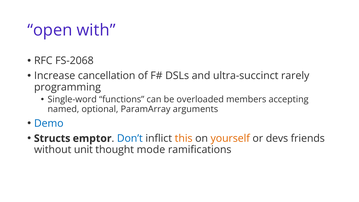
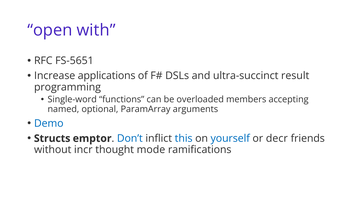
FS-2068: FS-2068 -> FS-5651 (74, 61)
cancellation: cancellation -> applications (107, 76)
rarely: rarely -> result (295, 76)
this colour: orange -> blue (184, 138)
yourself colour: orange -> blue (230, 138)
devs: devs -> decr (277, 138)
unit: unit -> incr (83, 150)
